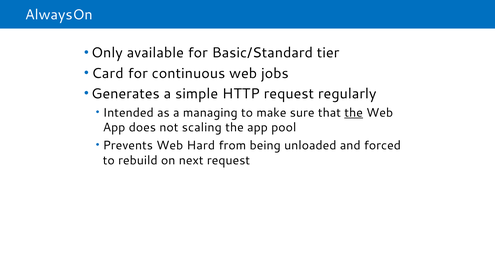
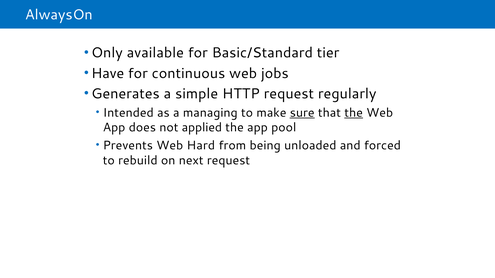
Card: Card -> Have (108, 73)
sure underline: none -> present (302, 113)
scaling: scaling -> applied (202, 128)
